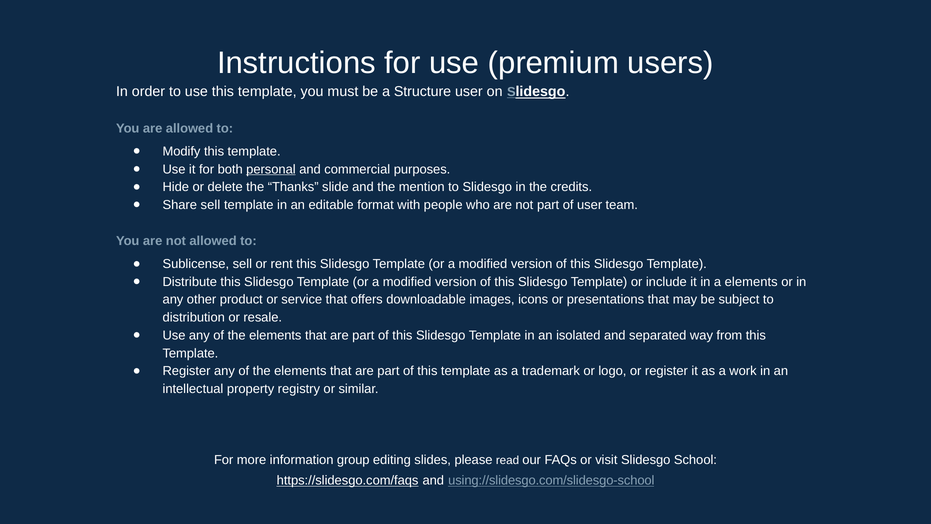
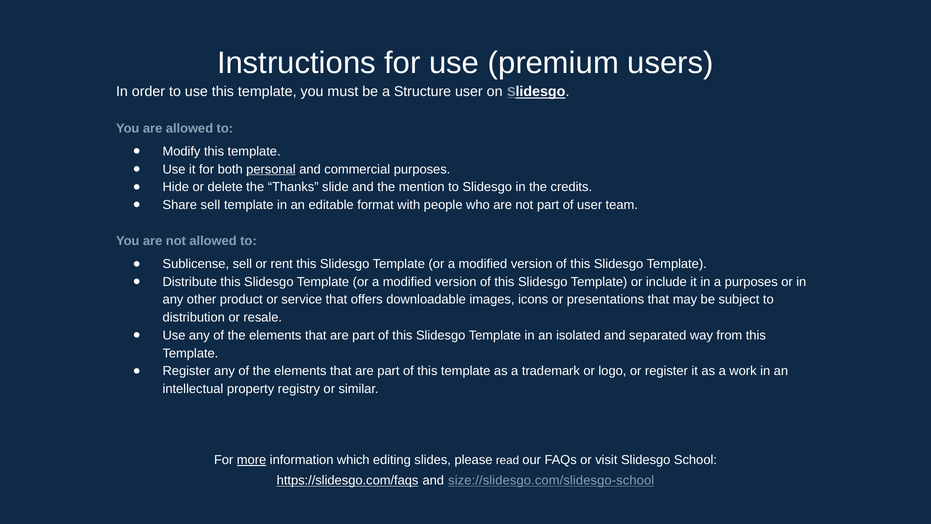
a elements: elements -> purposes (751, 282)
more underline: none -> present (252, 460)
group: group -> which (353, 460)
using://slidesgo.com/slidesgo-school: using://slidesgo.com/slidesgo-school -> size://slidesgo.com/slidesgo-school (551, 480)
